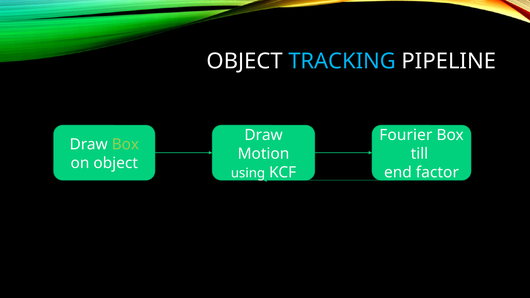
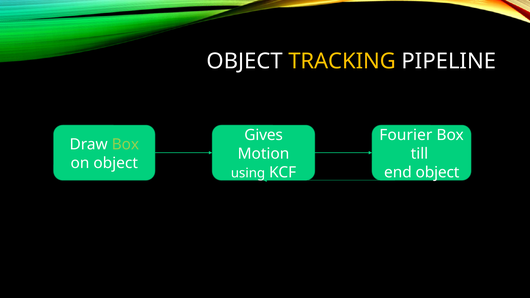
TRACKING colour: light blue -> yellow (342, 61)
Draw: Draw -> Gives (264, 135)
end factor: factor -> object (437, 172)
